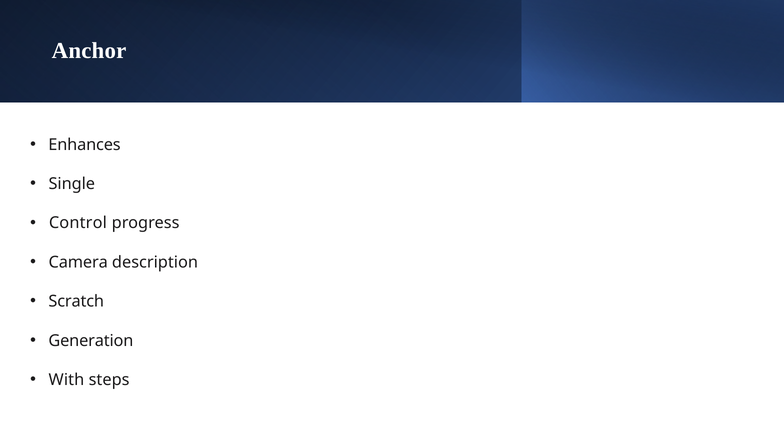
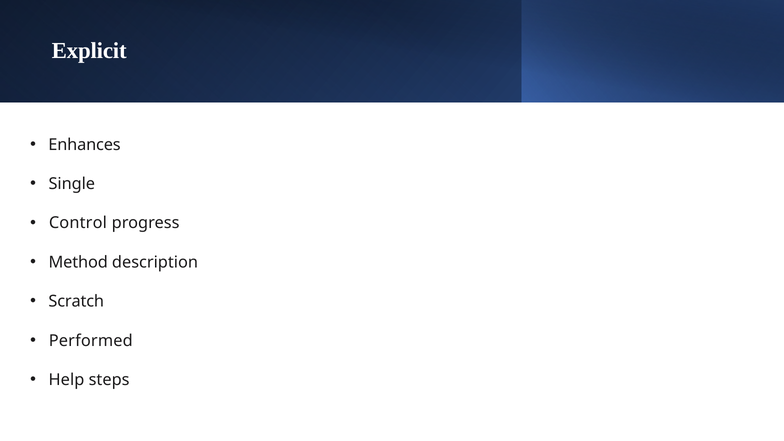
Anchor: Anchor -> Explicit (89, 51)
Camera: Camera -> Method (78, 262)
Generation: Generation -> Performed (91, 341)
With: With -> Help (66, 380)
